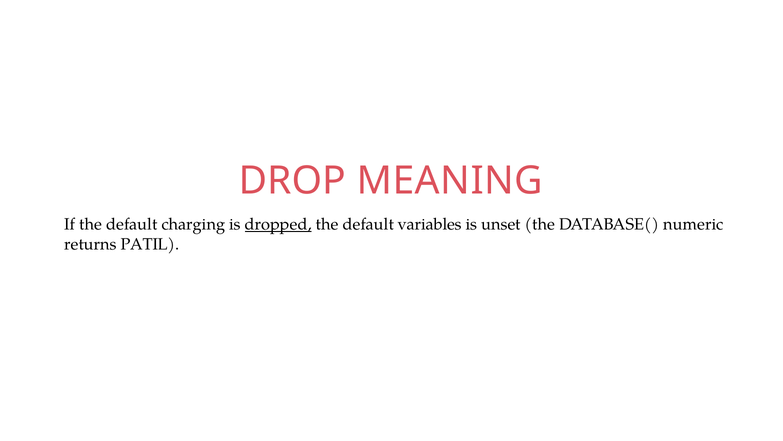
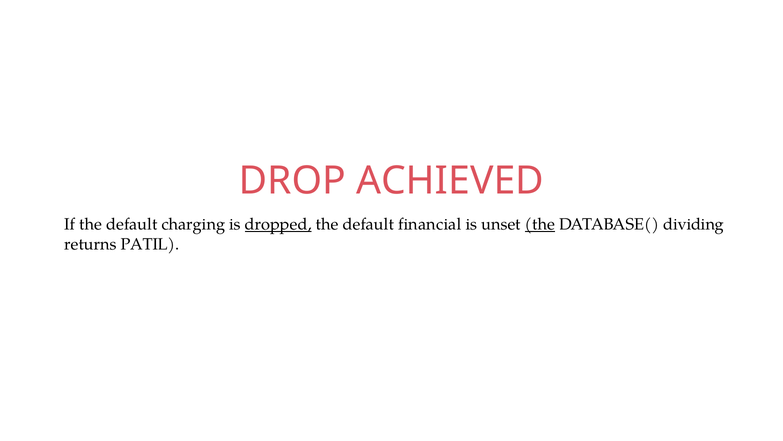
MEANING: MEANING -> ACHIEVED (450, 181)
variables: variables -> financial (430, 224)
the underline: none -> present (540, 224)
numeric: numeric -> dividing (694, 224)
